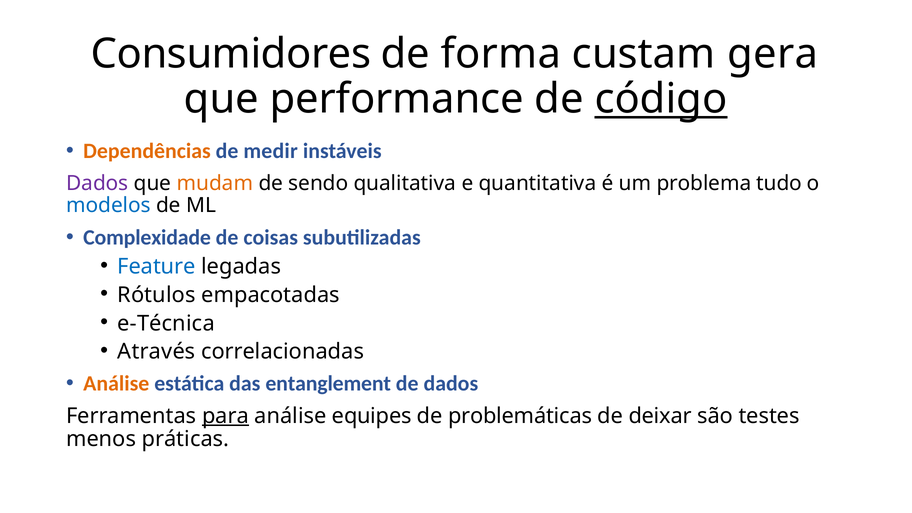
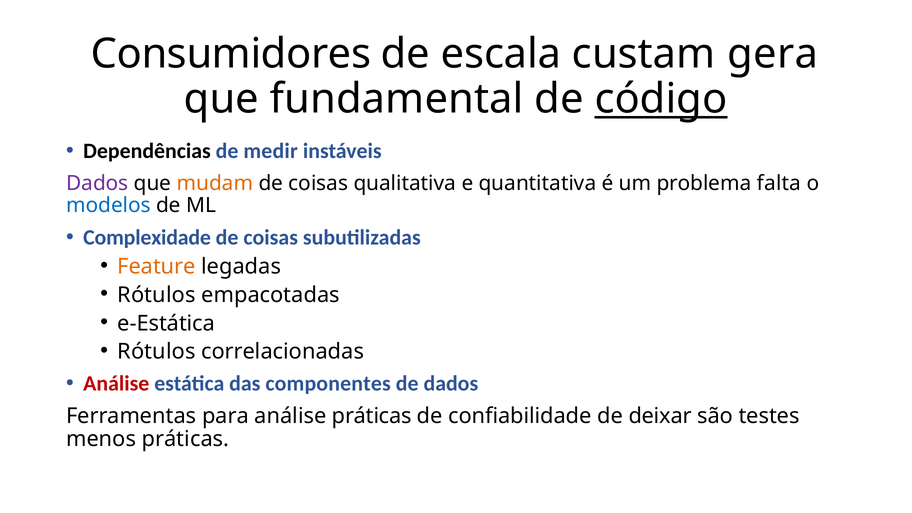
forma: forma -> escala (501, 54)
performance: performance -> fundamental (397, 99)
Dependências colour: orange -> black (147, 151)
sendo: sendo -> coisas (318, 183)
tudo: tudo -> falta (779, 183)
Feature colour: blue -> orange (157, 267)
e-Técnica: e-Técnica -> e-Estática (166, 323)
Através: Através -> Rótulos (156, 352)
Análise colour: orange -> red (116, 383)
entanglement: entanglement -> componentes (328, 383)
para underline: present -> none (225, 416)
análise equipes: equipes -> práticas (372, 416)
problemáticas: problemáticas -> confiabilidade (520, 416)
